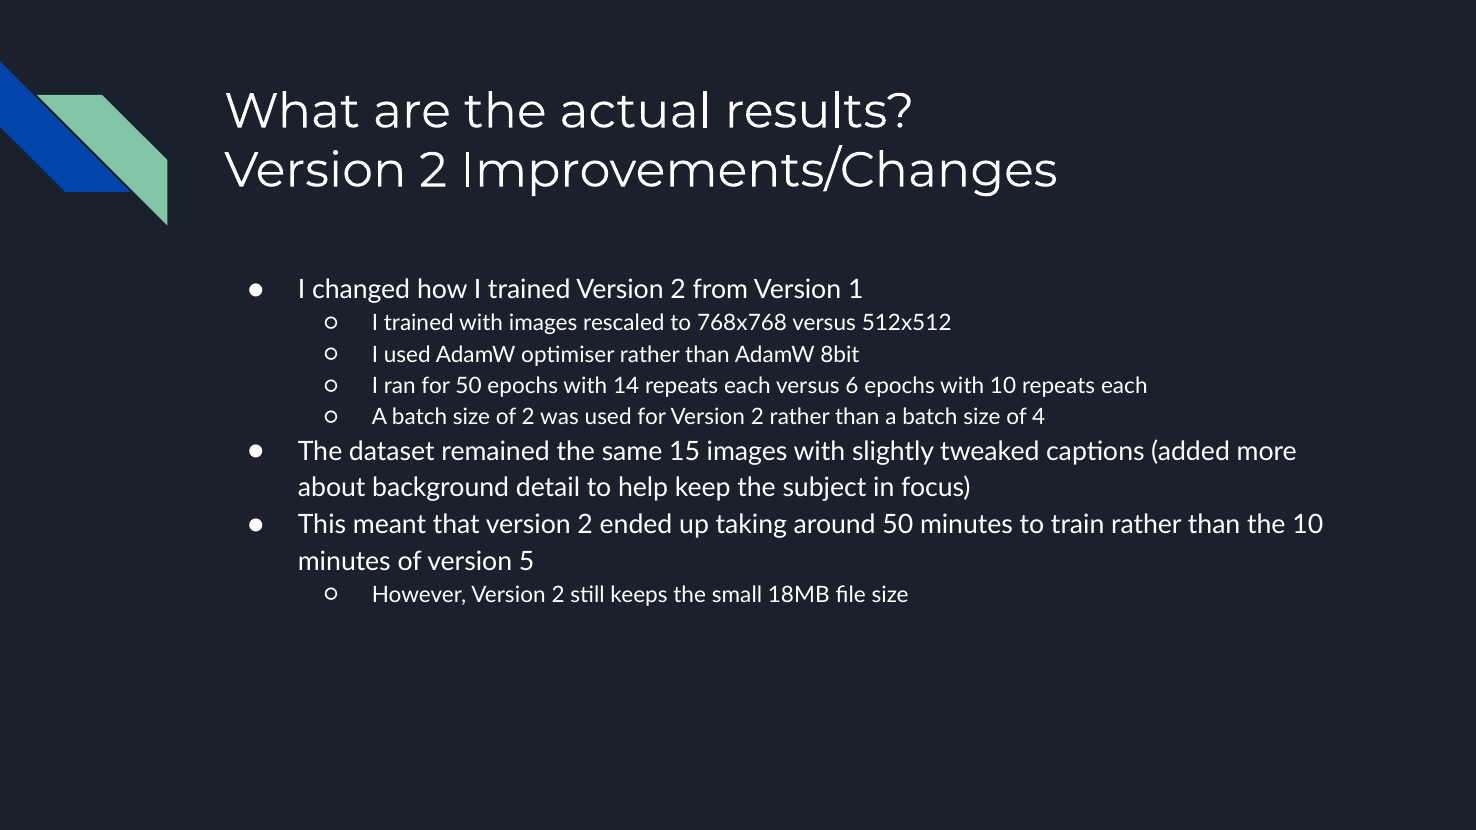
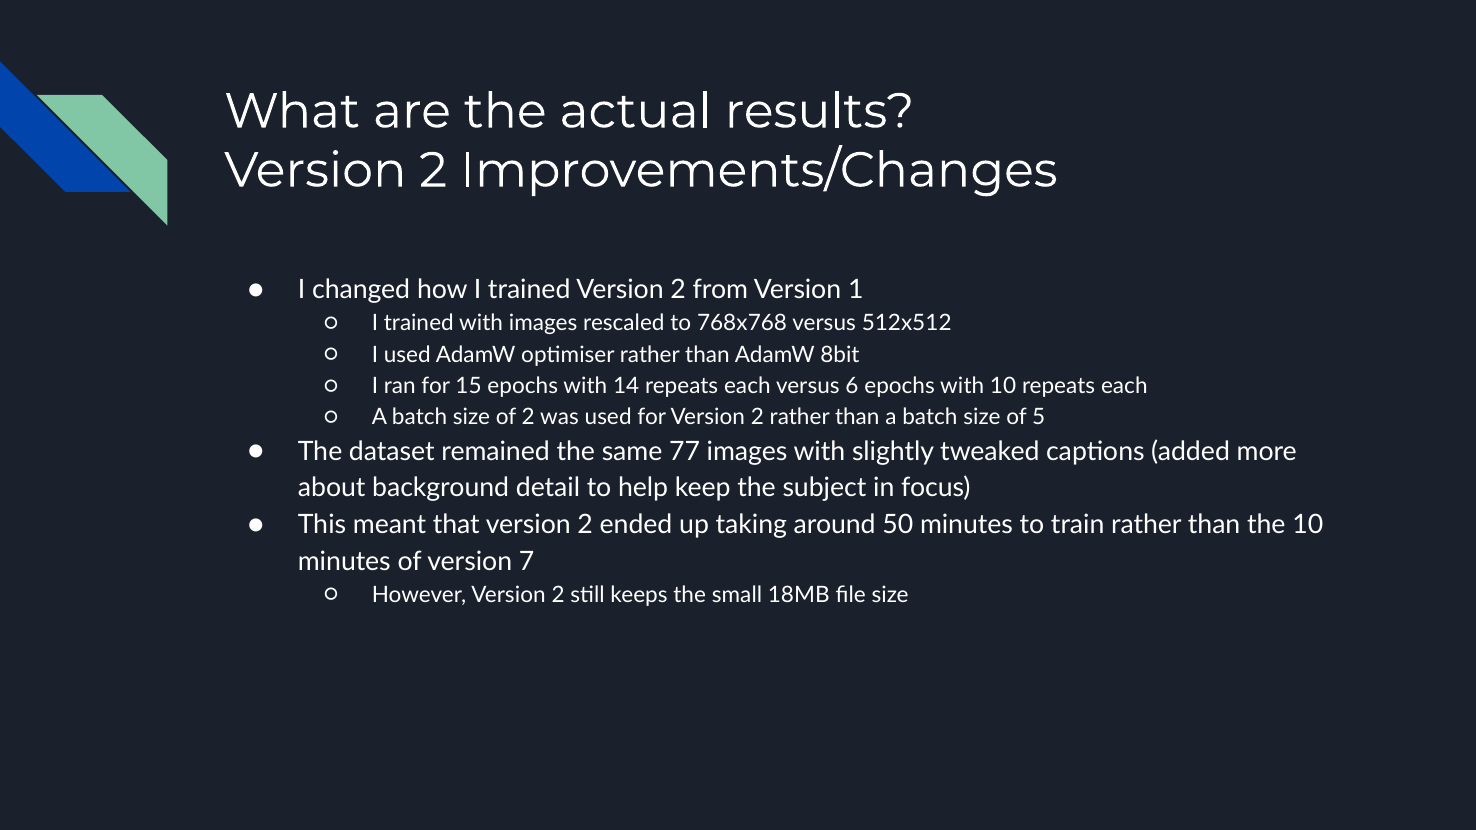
for 50: 50 -> 15 (468, 386)
4: 4 -> 5 (1039, 417)
15: 15 -> 77 (685, 452)
5: 5 -> 7 (527, 562)
